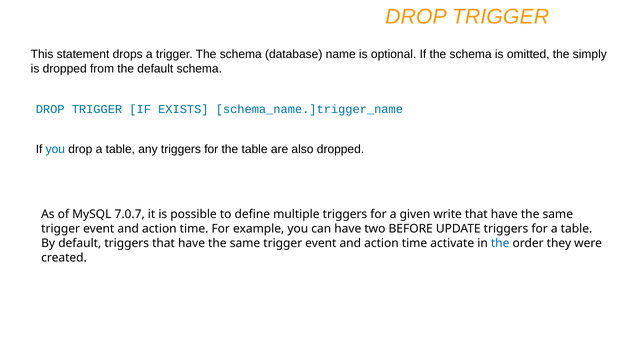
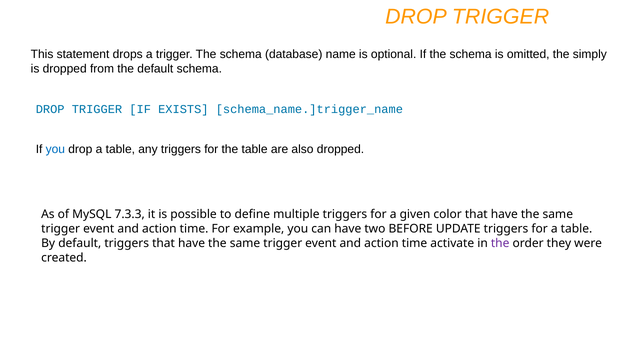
7.0.7: 7.0.7 -> 7.3.3 (130, 214)
write: write -> color (448, 214)
the colour: blue -> purple (500, 243)
